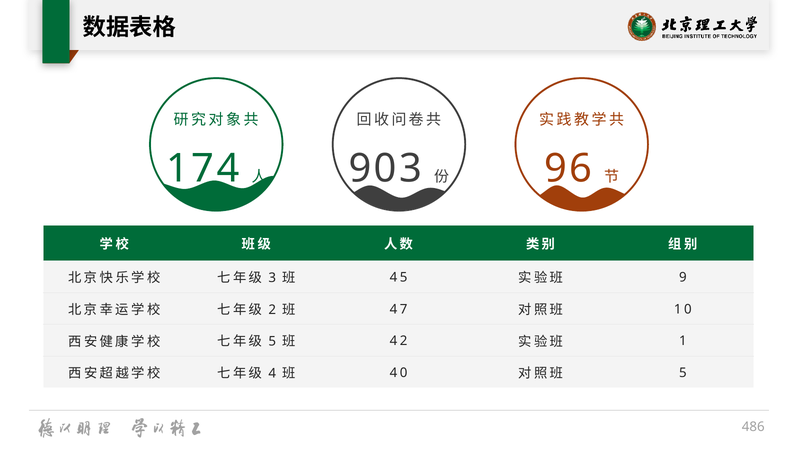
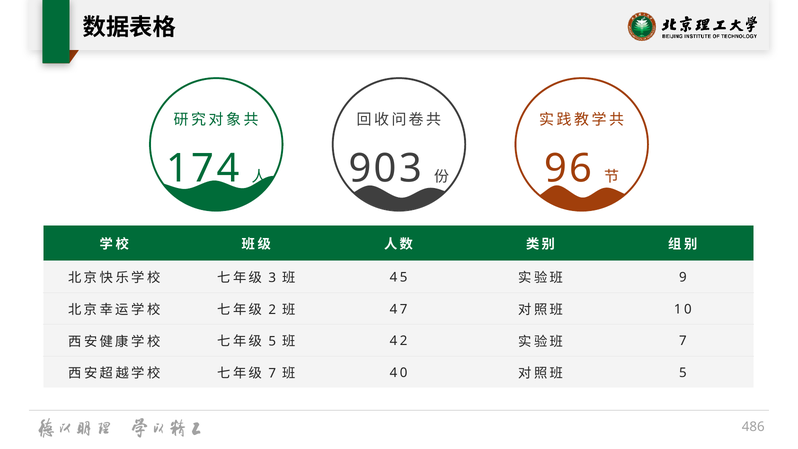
1: 1 -> 7 (683, 341)
4: 4 -> 7 (272, 373)
